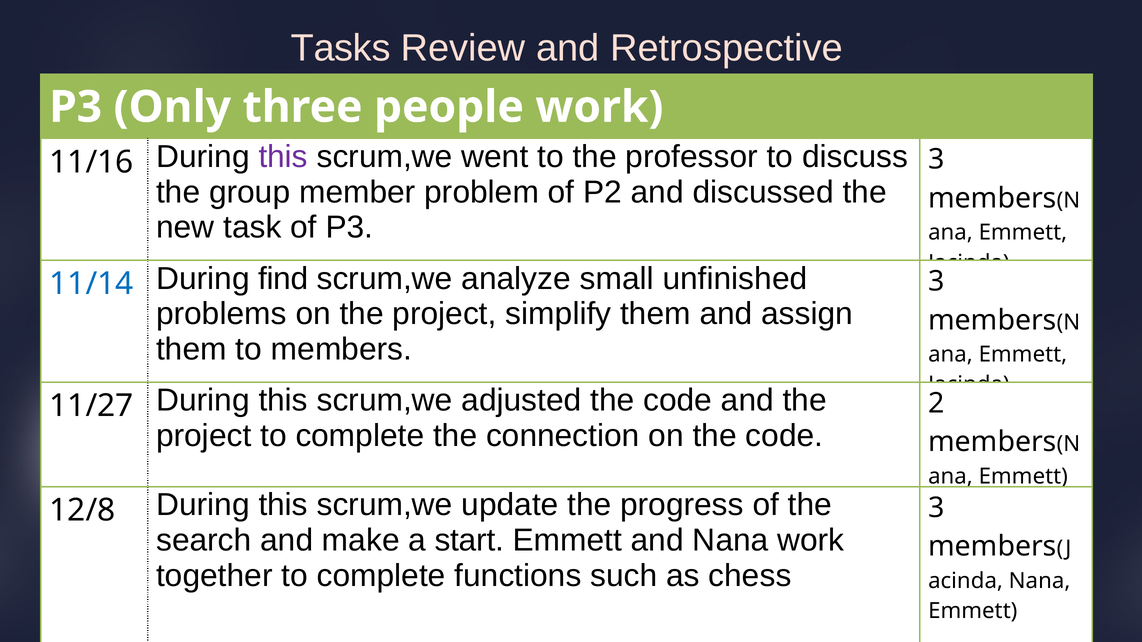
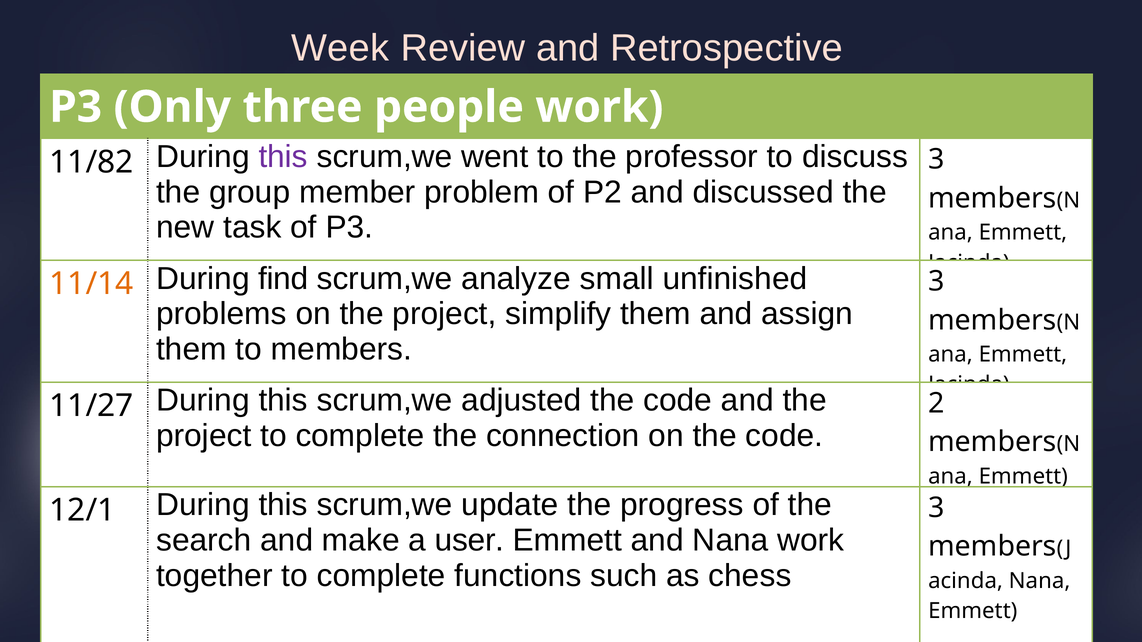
Tasks: Tasks -> Week (340, 48)
11/16: 11/16 -> 11/82 (91, 162)
11/14 colour: blue -> orange (91, 284)
12/8: 12/8 -> 12/1 (82, 511)
start: start -> user (469, 541)
